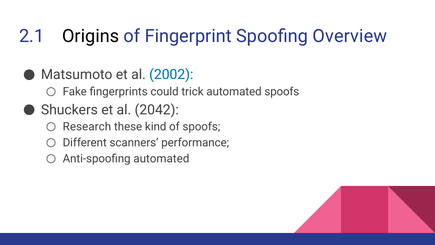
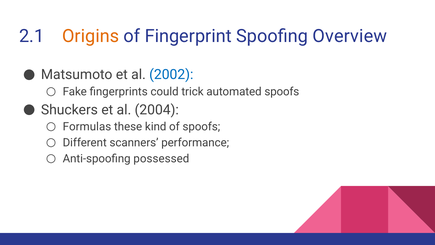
Origins colour: black -> orange (91, 36)
2042: 2042 -> 2004 (157, 110)
Research: Research -> Formulas (87, 127)
Anti-spoofing automated: automated -> possessed (161, 158)
